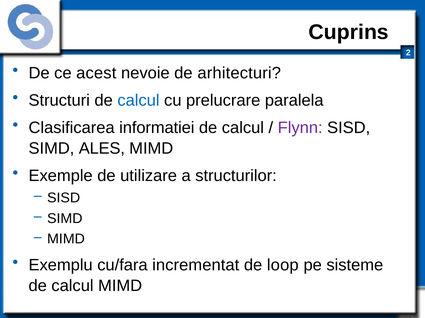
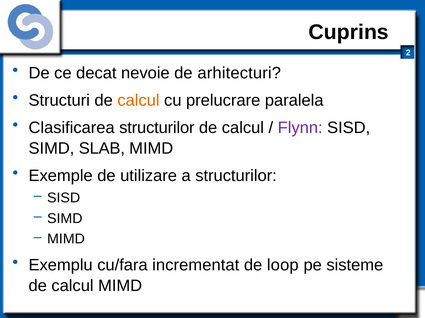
acest: acest -> decat (96, 73)
calcul colour: blue -> orange (138, 101)
Clasificarea informatiei: informatiei -> structurilor (157, 128)
ALES: ALES -> SLAB (102, 149)
